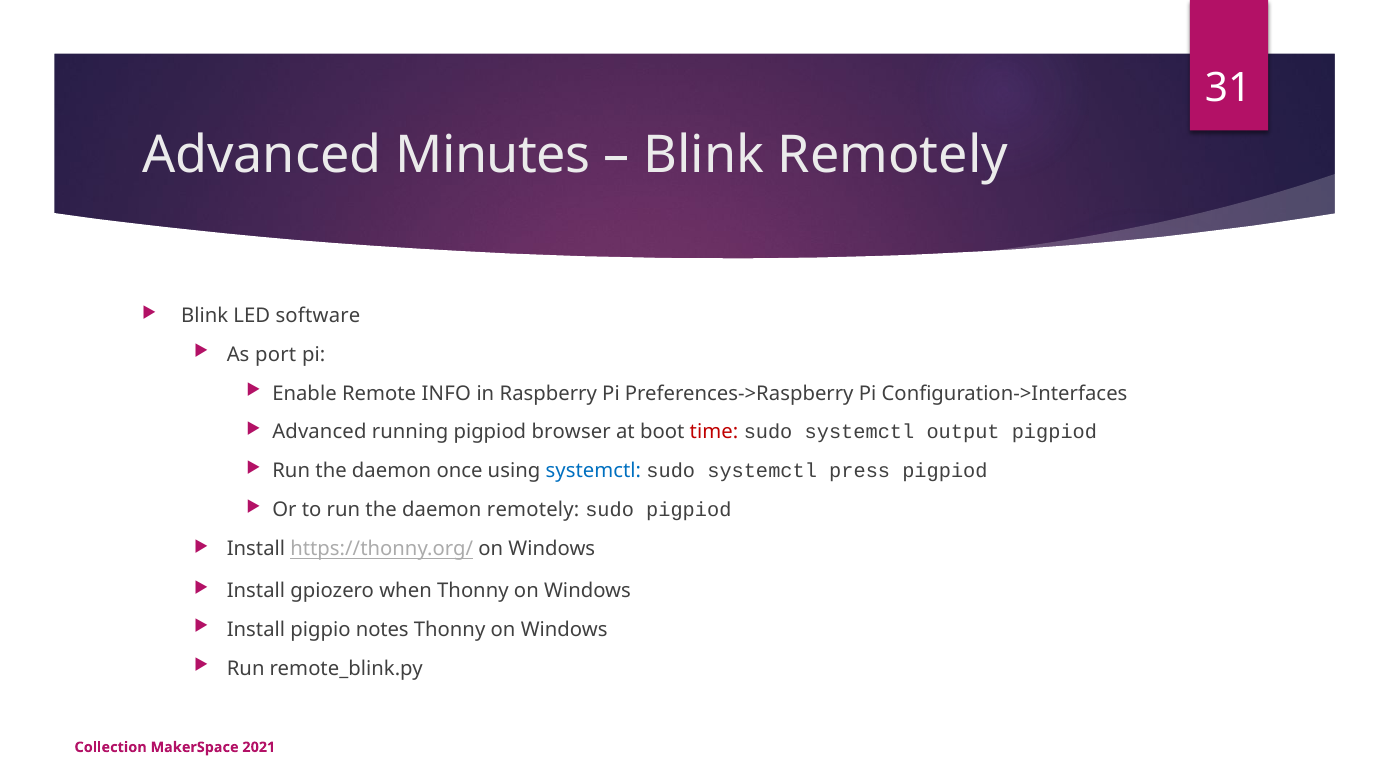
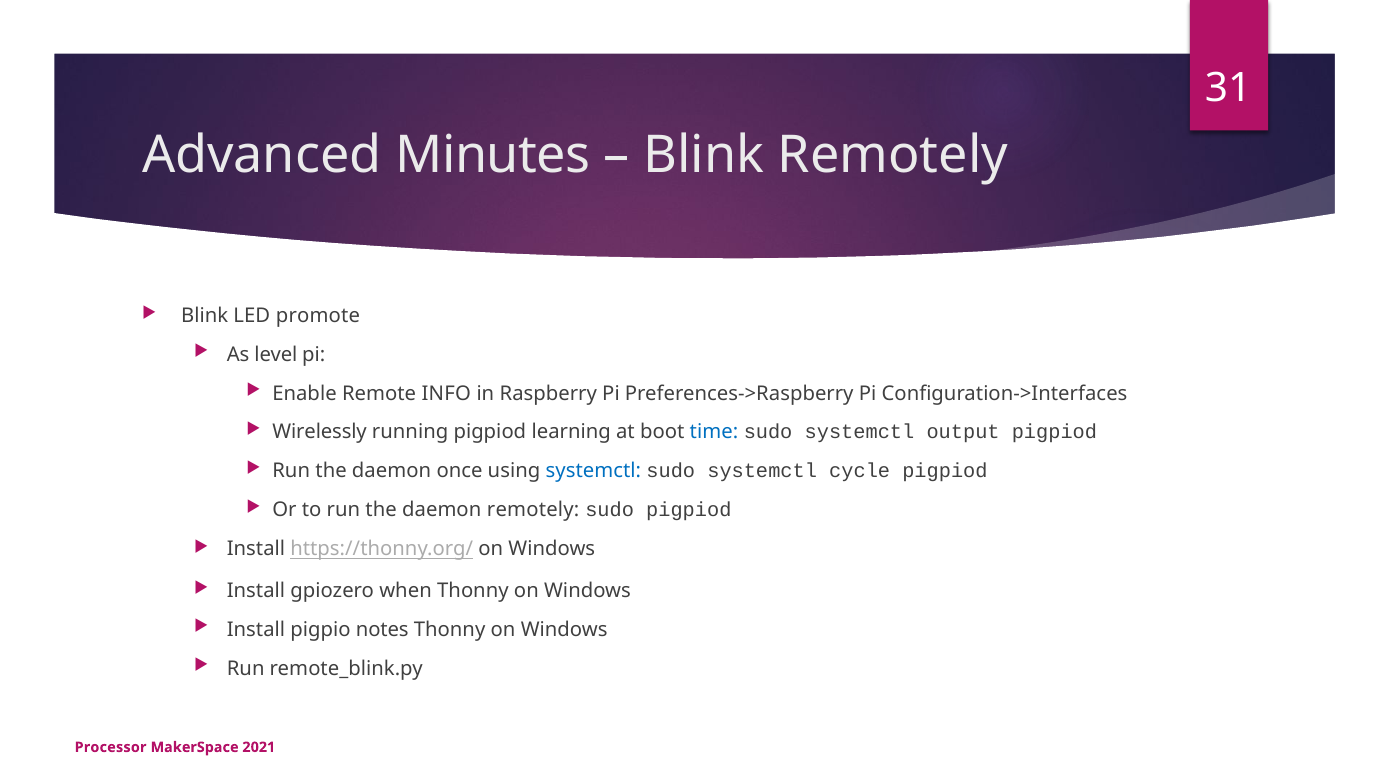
software: software -> promote (318, 316)
port: port -> level (276, 354)
Advanced: Advanced -> Wirelessly (320, 432)
browser: browser -> learning (571, 432)
time colour: red -> blue (714, 432)
press: press -> cycle (860, 471)
Collection: Collection -> Processor (111, 747)
